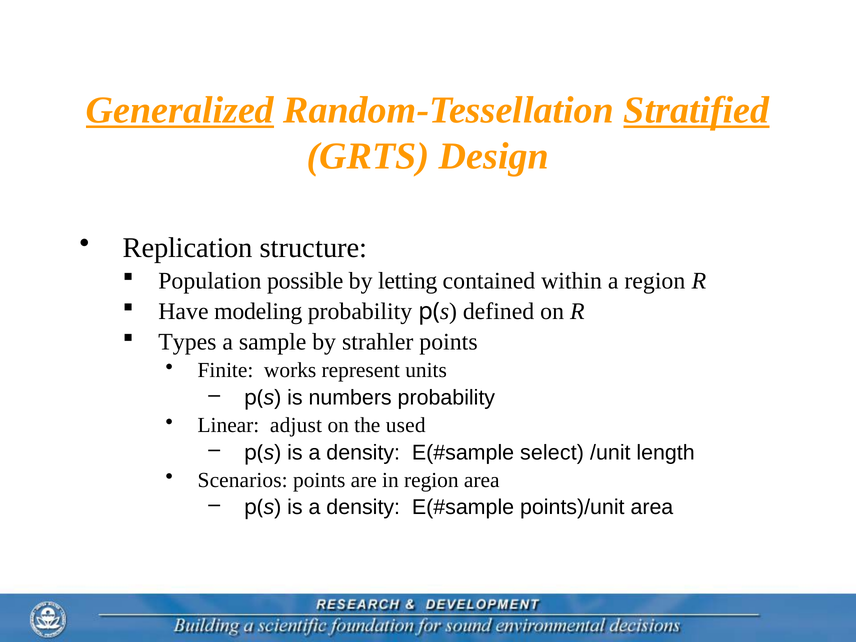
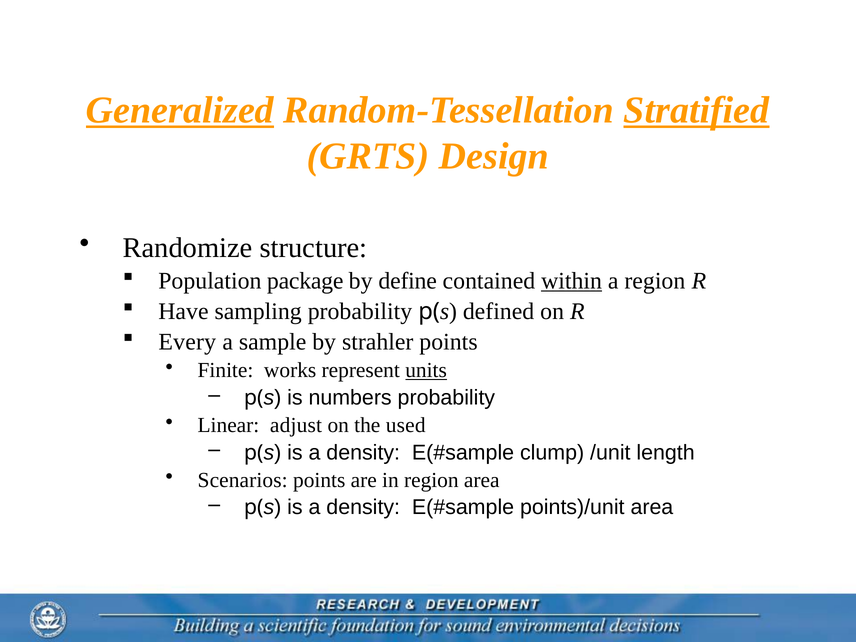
Replication: Replication -> Randomize (188, 248)
possible: possible -> package (305, 281)
letting: letting -> define (408, 281)
within underline: none -> present (572, 281)
modeling: modeling -> sampling (258, 311)
Types: Types -> Every (187, 342)
units underline: none -> present (426, 370)
select: select -> clump (552, 453)
